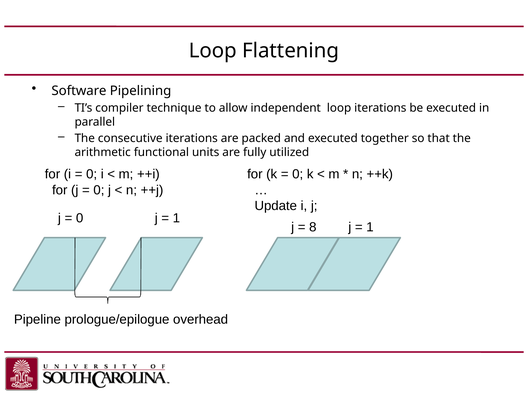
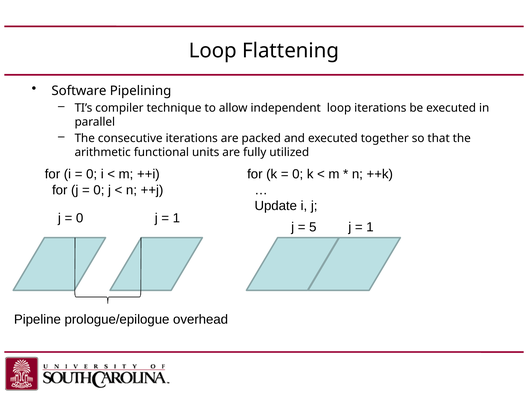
8: 8 -> 5 (313, 227)
